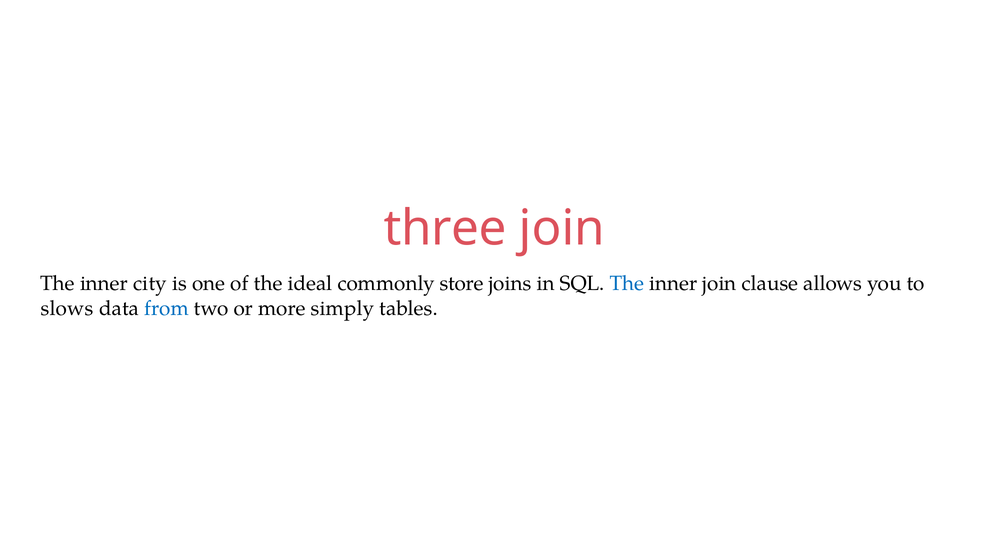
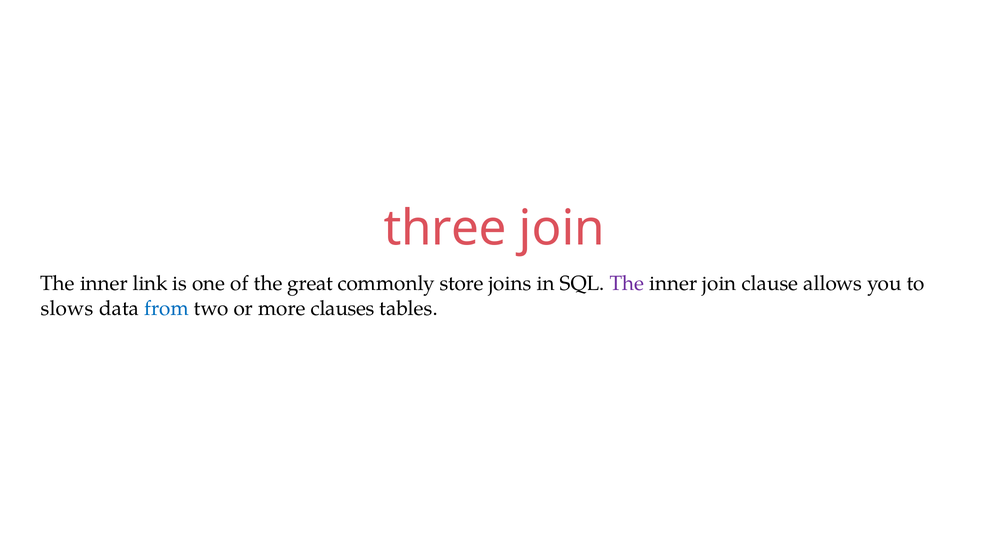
city: city -> link (150, 284)
ideal: ideal -> great (310, 284)
The colour: blue -> purple (627, 284)
simply: simply -> clauses (343, 309)
